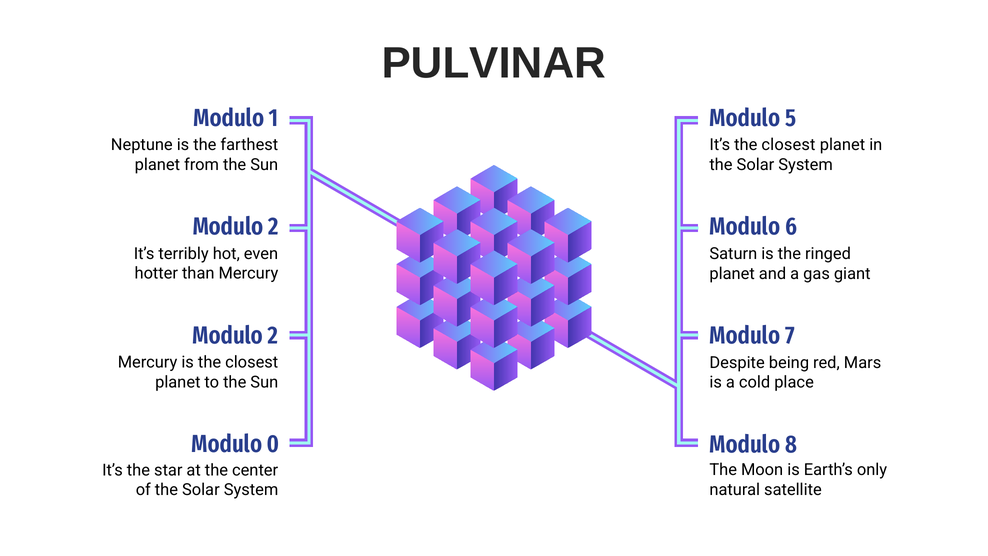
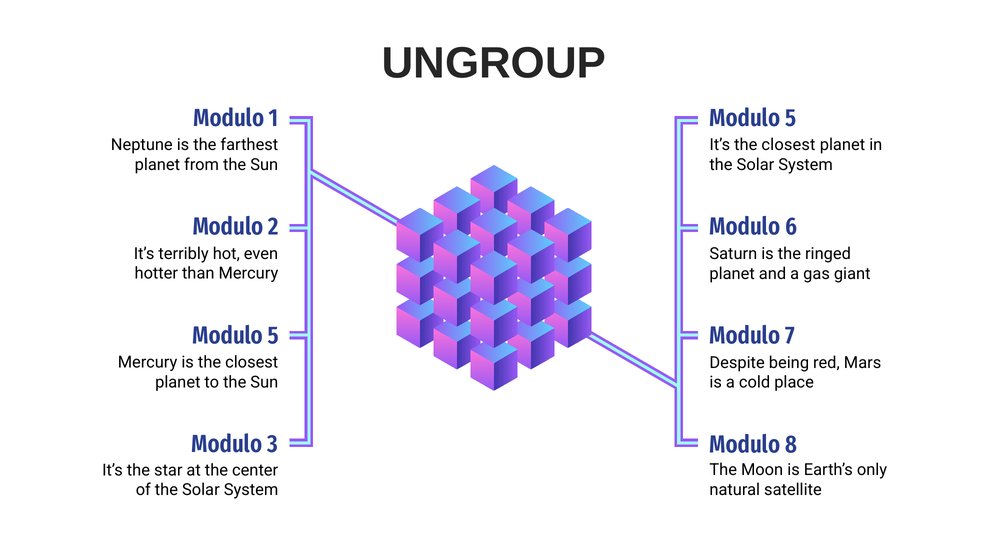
PULVINAR: PULVINAR -> UNGROUP (494, 63)
2: 2 -> 5 (273, 335)
0: 0 -> 3 (273, 444)
